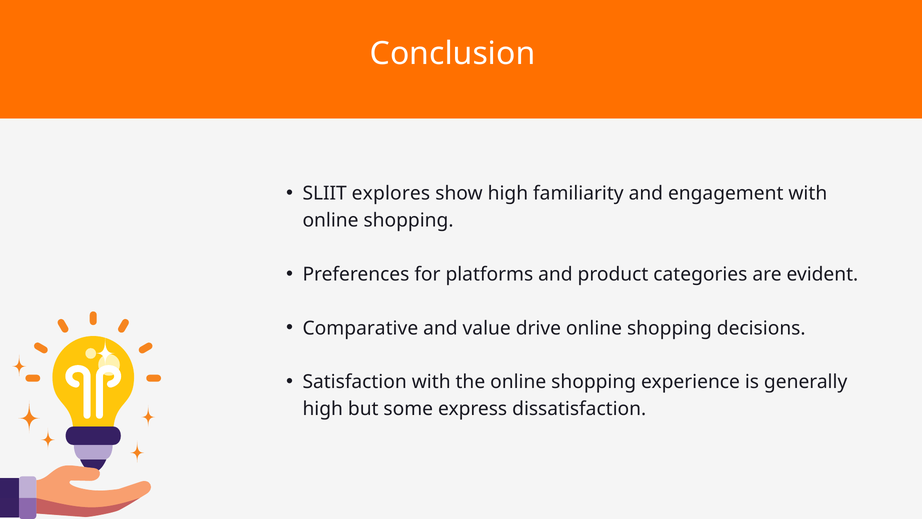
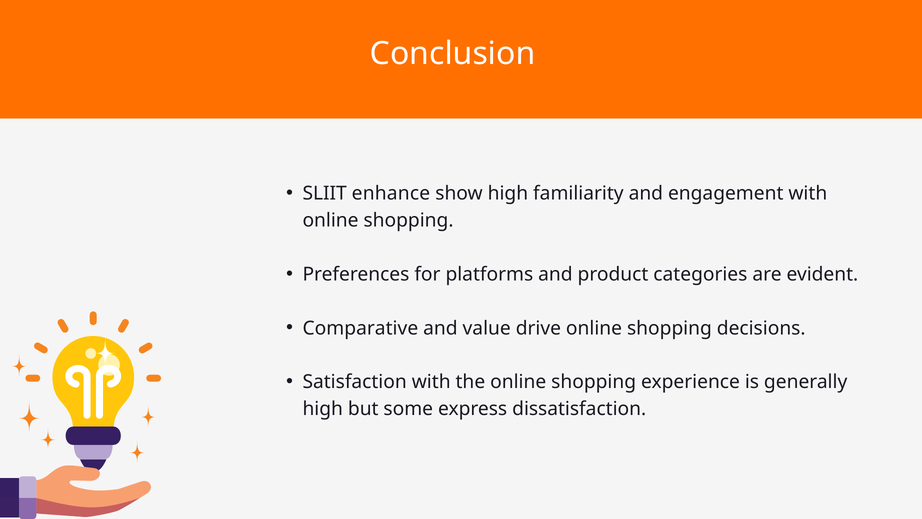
explores: explores -> enhance (391, 193)
